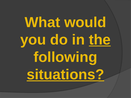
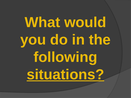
the underline: present -> none (100, 40)
